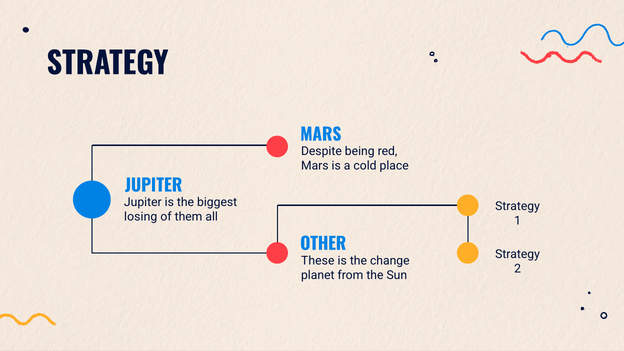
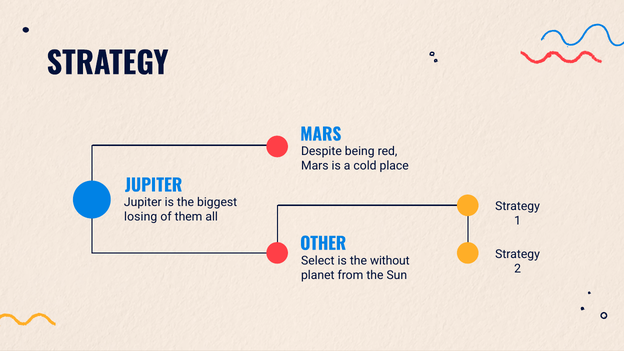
These: These -> Select (318, 261)
change: change -> without (390, 261)
